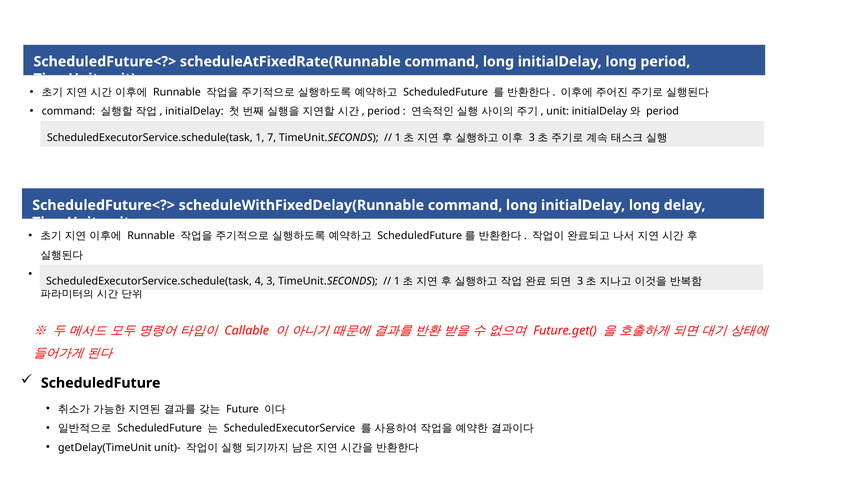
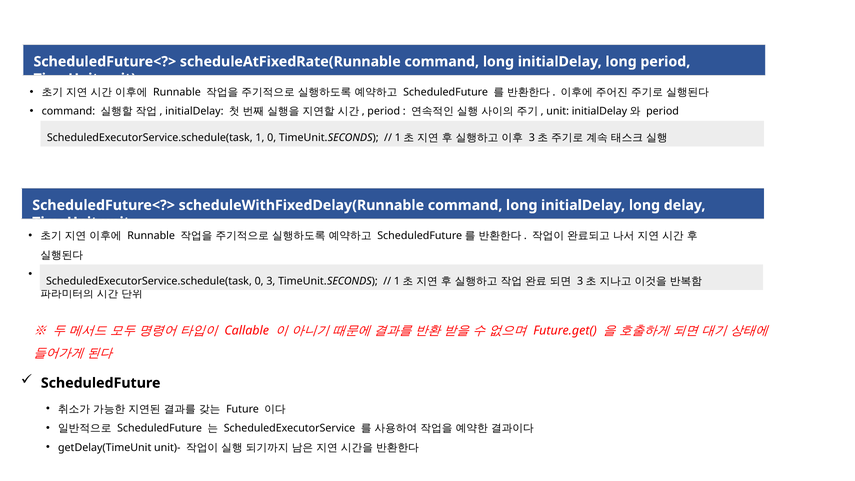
1 7: 7 -> 0 (272, 138)
4: 4 -> 0 (259, 281)
